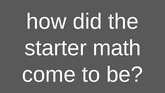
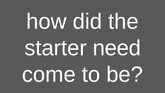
math: math -> need (117, 48)
